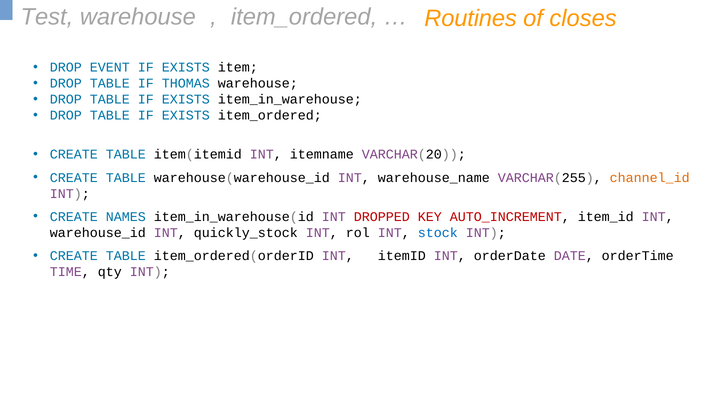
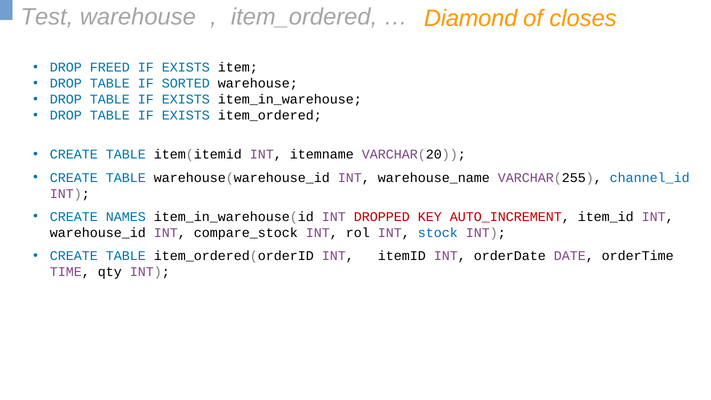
Routines: Routines -> Diamond (471, 19)
EVENT: EVENT -> FREED (110, 67)
THOMAS: THOMAS -> SORTED (186, 83)
channel_id colour: orange -> blue (650, 178)
quickly_stock: quickly_stock -> compare_stock (246, 233)
